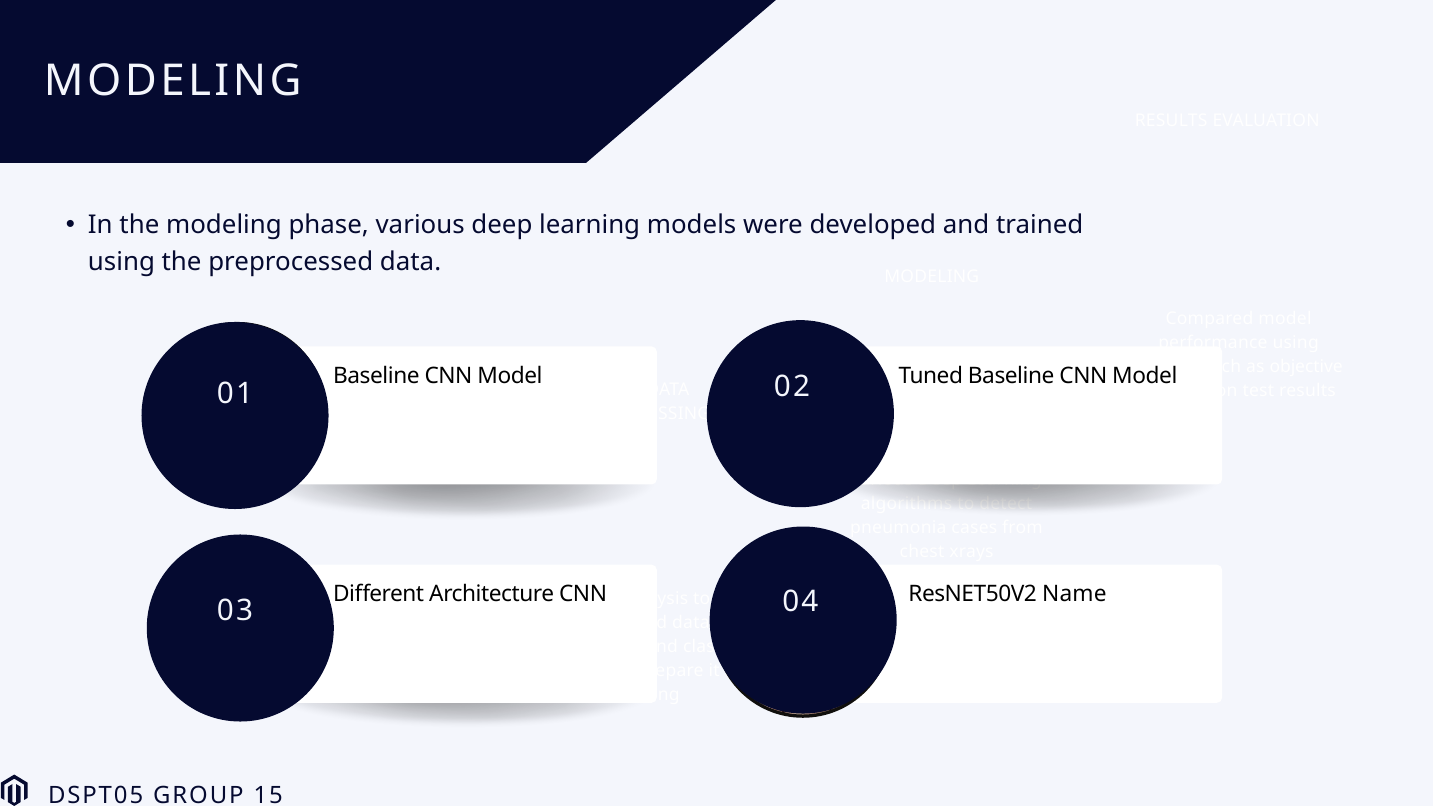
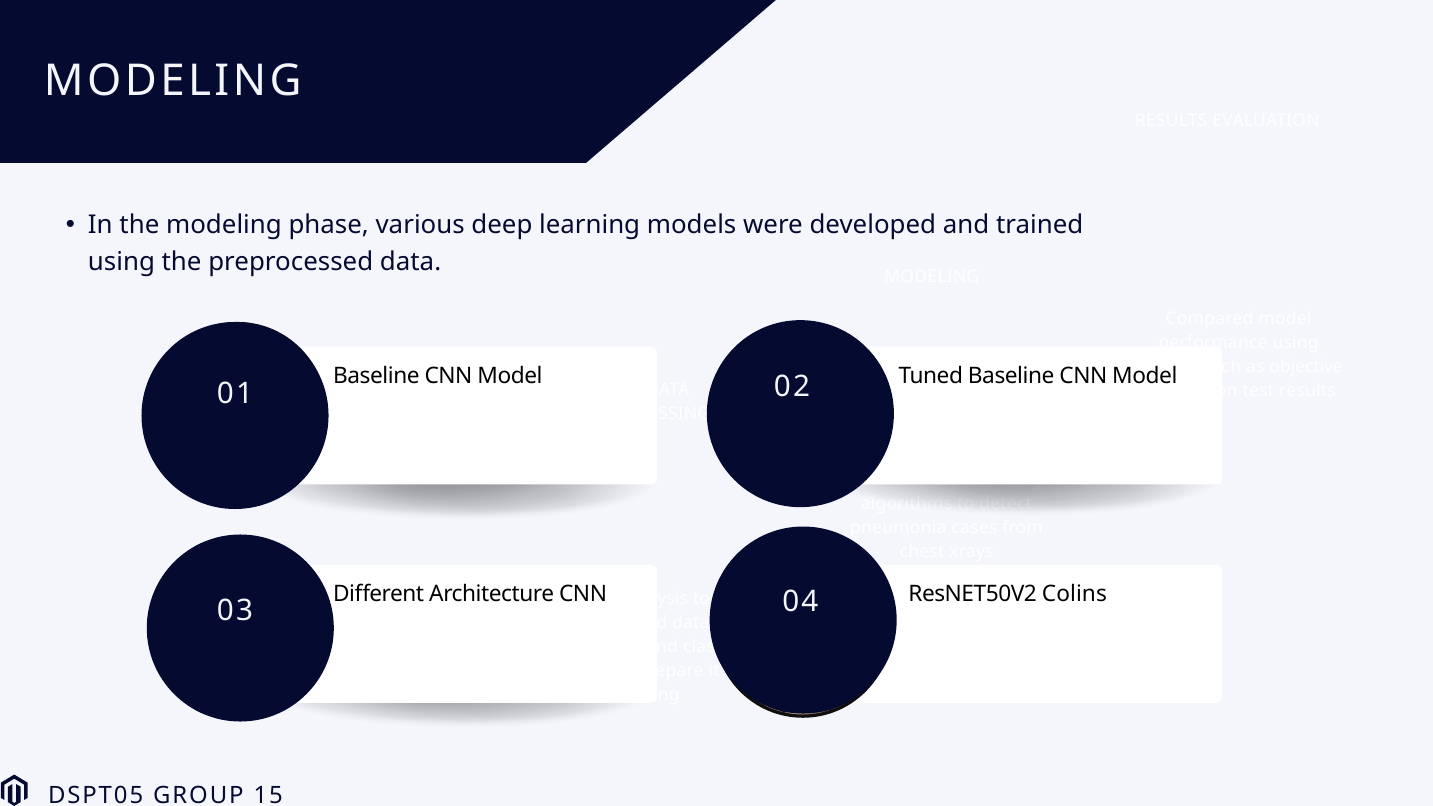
Name: Name -> Colins (1074, 594)
